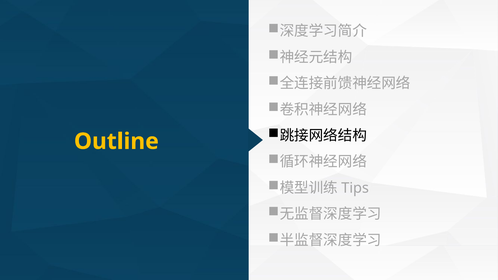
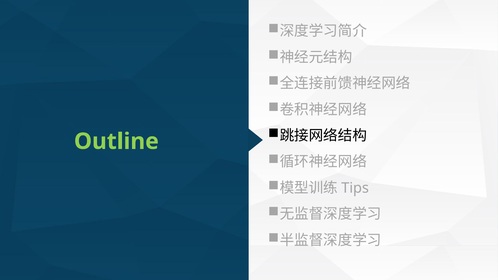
Outline colour: yellow -> light green (116, 141)
